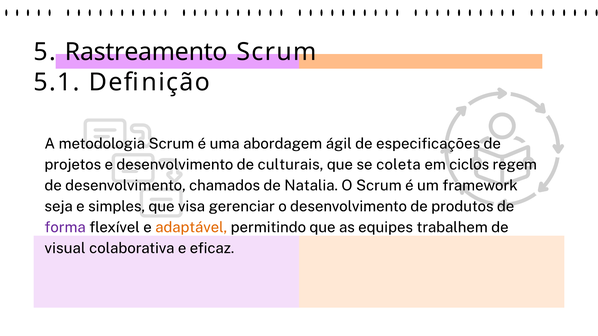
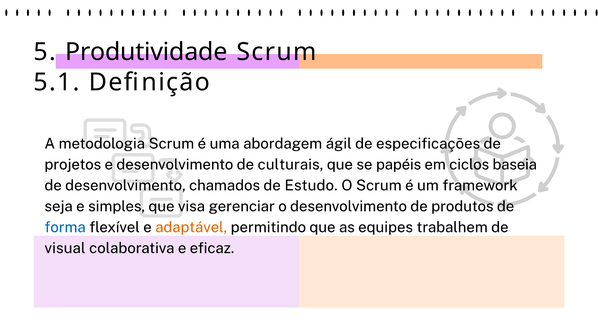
Rastreamento: Rastreamento -> Produtividade (146, 52)
coleta: coleta -> papéis (399, 165)
regem: regem -> baseia (515, 165)
Natalia: Natalia -> Estudo (311, 186)
forma colour: purple -> blue (65, 228)
